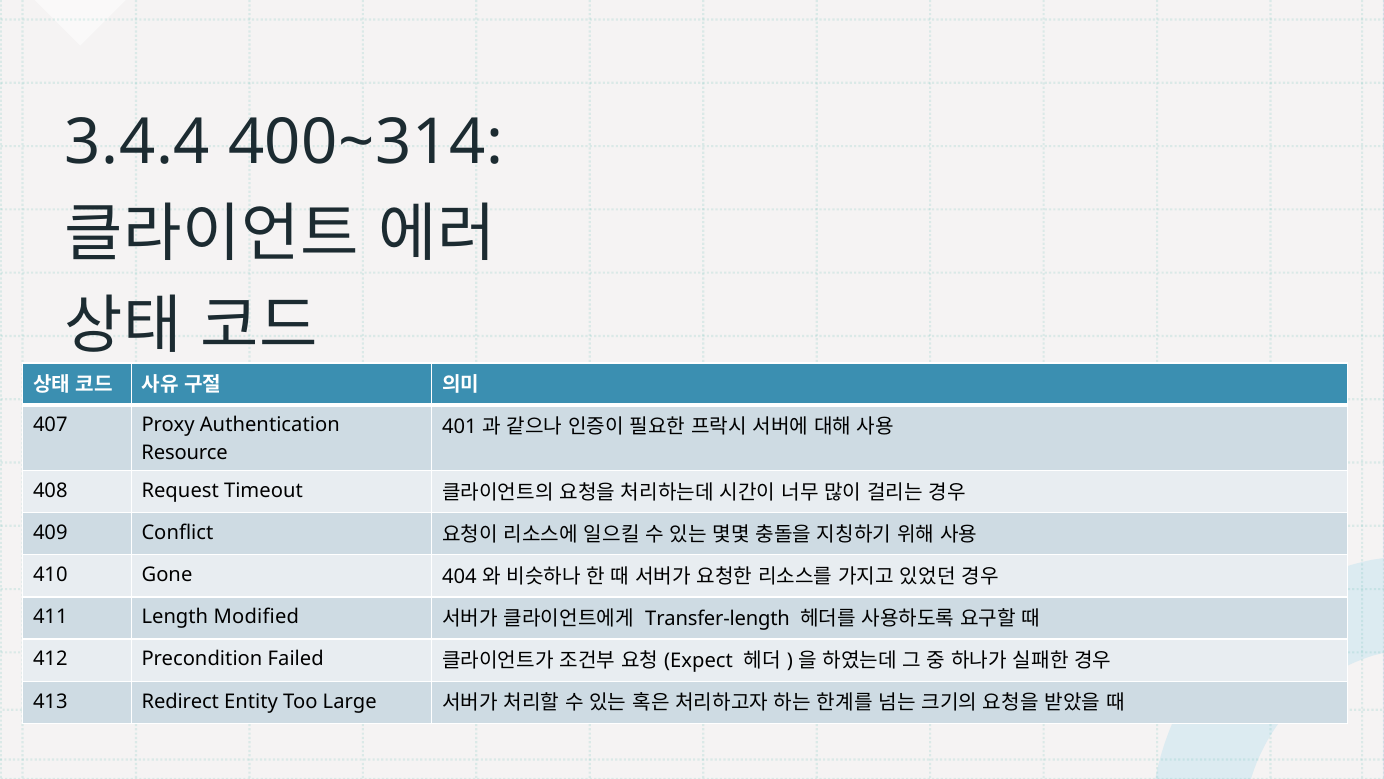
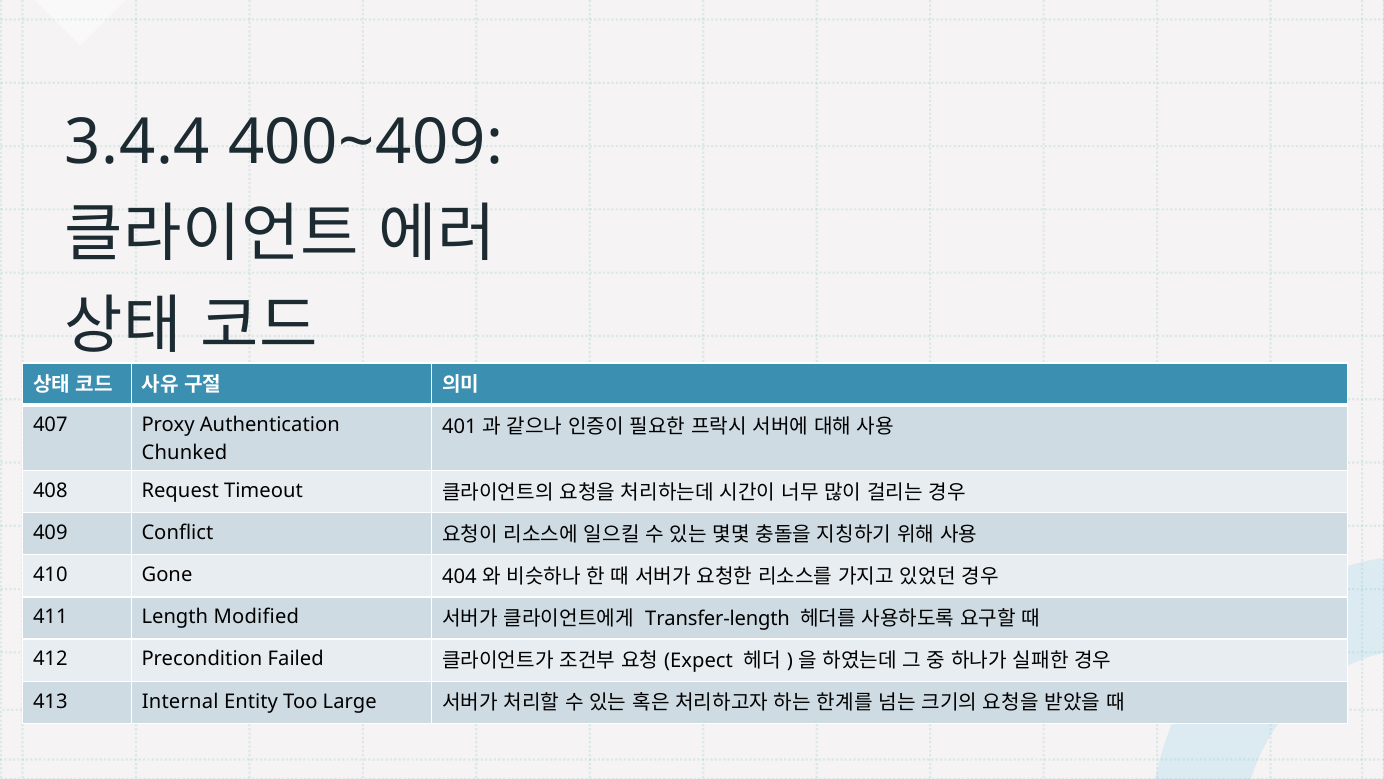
400~314: 400~314 -> 400~409 (366, 142)
Resource: Resource -> Chunked (184, 453)
Redirect: Redirect -> Internal (180, 701)
